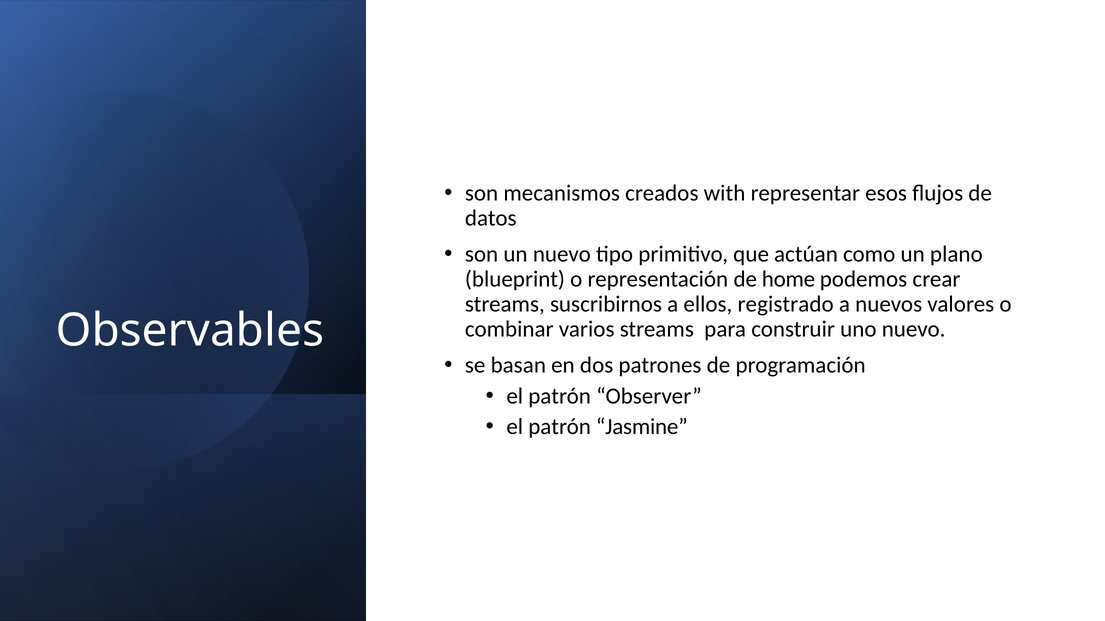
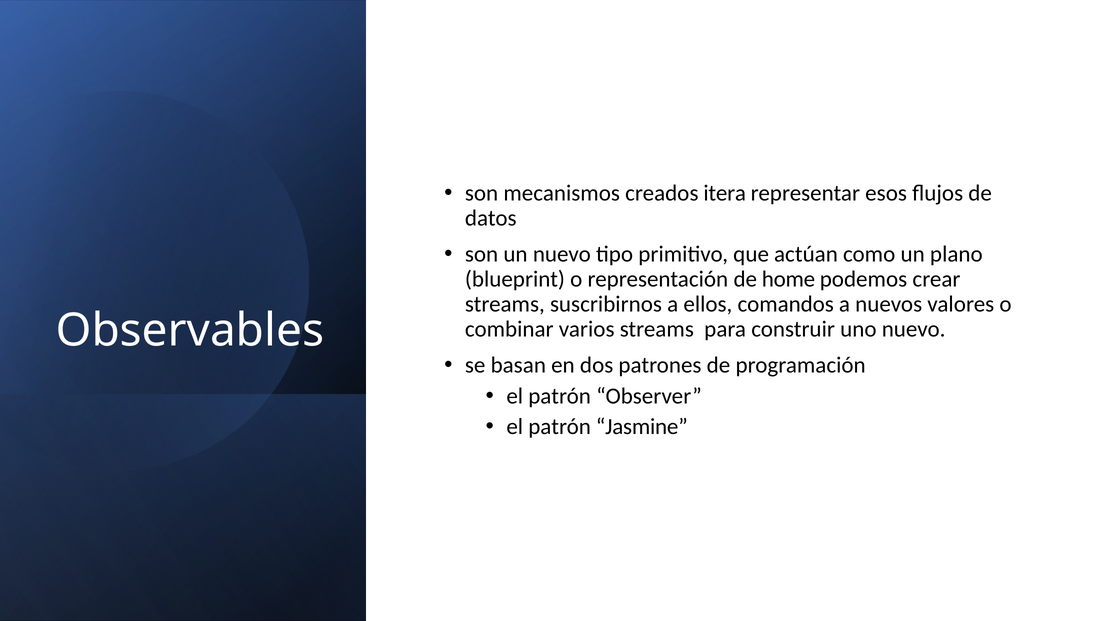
with: with -> itera (725, 193)
registrado: registrado -> comandos (786, 304)
